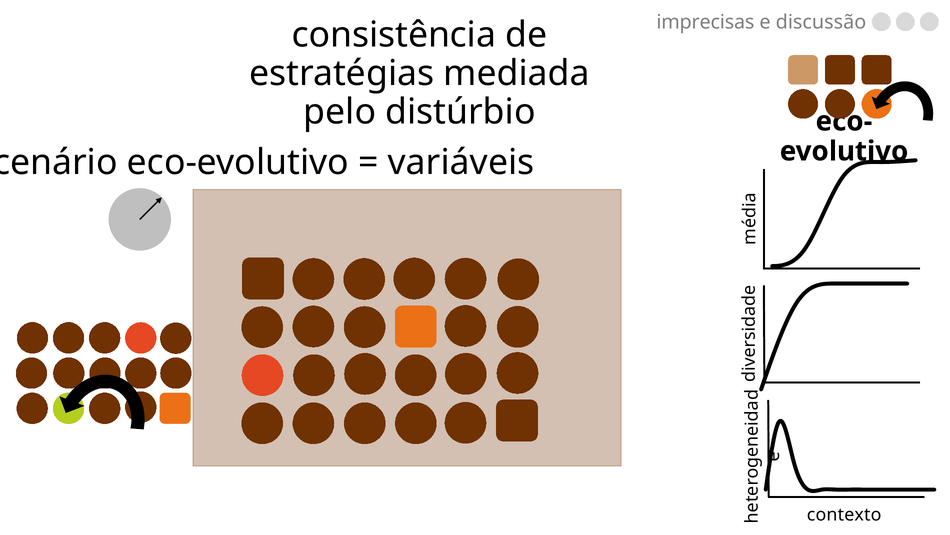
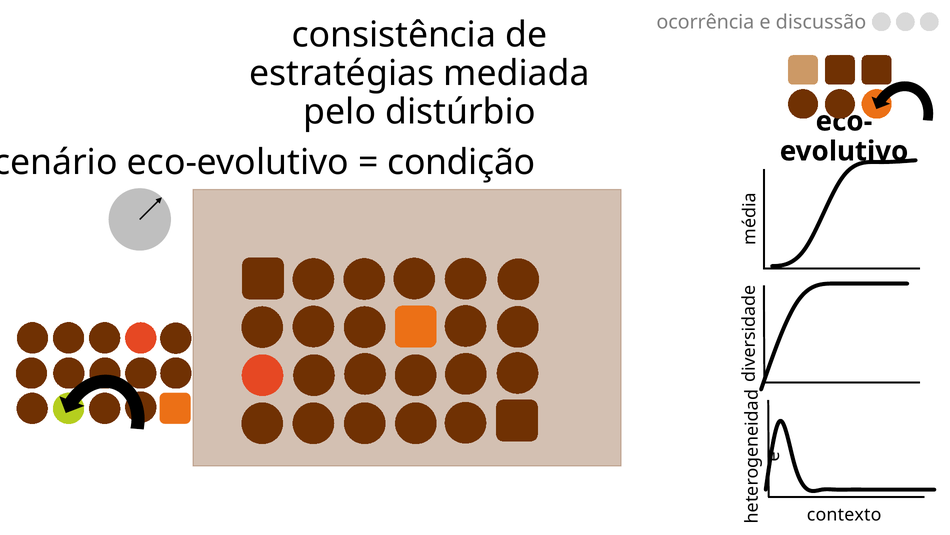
imprecisas: imprecisas -> ocorrência (705, 22)
variáveis: variáveis -> condição (461, 162)
